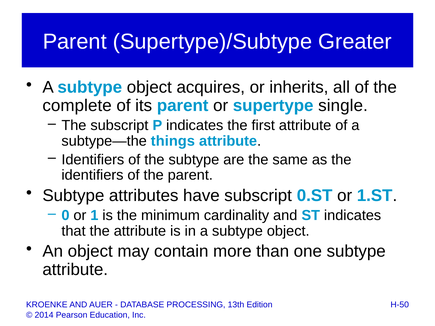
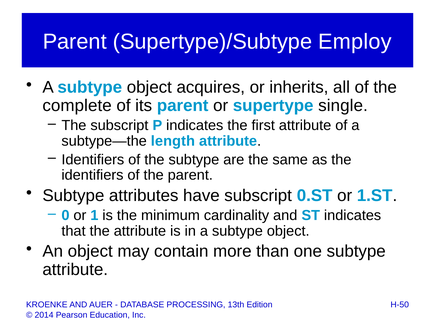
Greater: Greater -> Employ (355, 42)
things: things -> length (173, 141)
